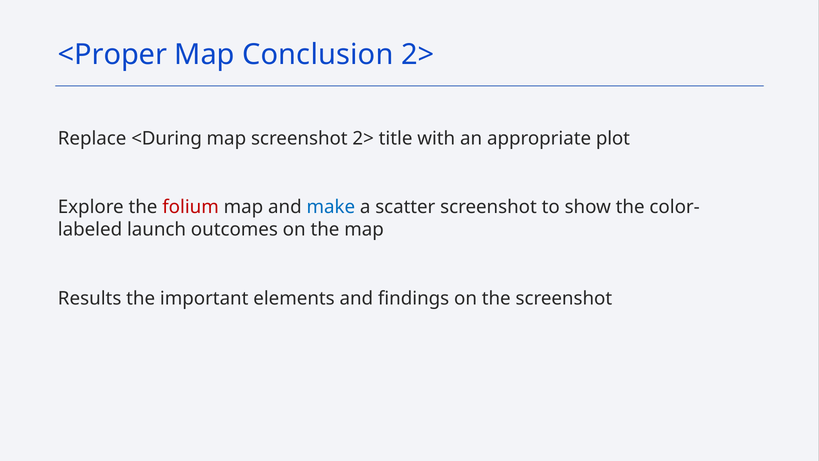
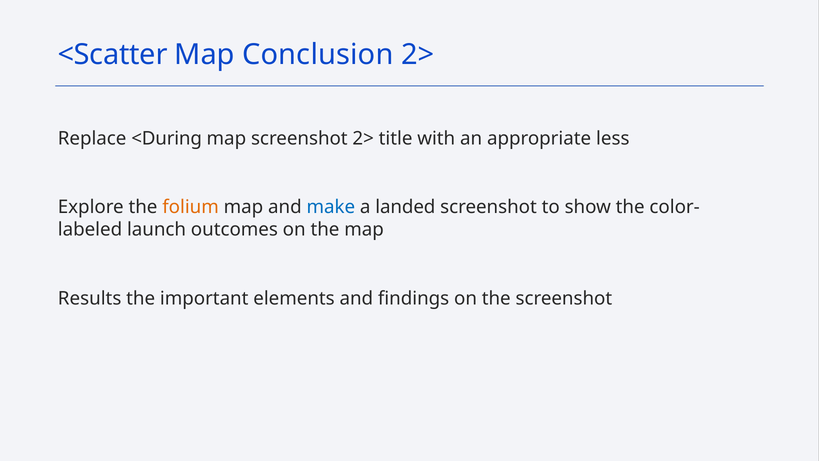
<Proper: <Proper -> <Scatter (113, 55)
plot: plot -> less (613, 138)
folium colour: red -> orange (191, 207)
scatter: scatter -> landed (405, 207)
